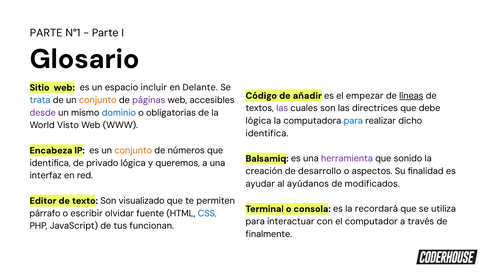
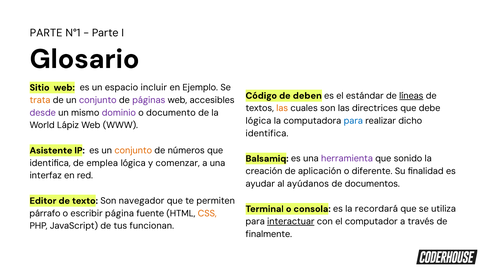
Delante: Delante -> Ejemplo (200, 88)
añadir: añadir -> deben (307, 96)
empezar: empezar -> estándar (365, 96)
trata colour: blue -> orange (40, 100)
conjunto colour: orange -> purple (98, 100)
las colour: purple -> orange (282, 108)
dominio colour: blue -> purple (119, 113)
obligatorias: obligatorias -> documento (171, 113)
Visto: Visto -> Lápiz (68, 125)
Encabeza: Encabeza -> Asistente (51, 150)
privado: privado -> emplea (102, 163)
queremos: queremos -> comenzar (178, 163)
desarrollo: desarrollo -> aplicación (320, 171)
aspectos: aspectos -> diferente (372, 171)
modificados: modificados -> documentos (372, 184)
visualizado: visualizado -> navegador (142, 201)
olvidar: olvidar -> página (120, 213)
CSS colour: blue -> orange (207, 213)
interactuar underline: none -> present (291, 221)
